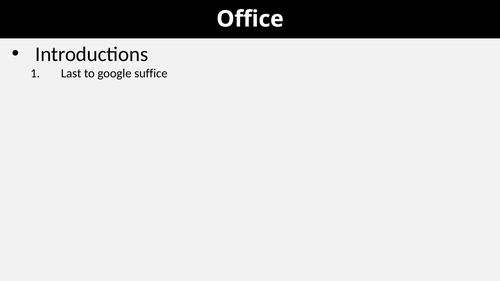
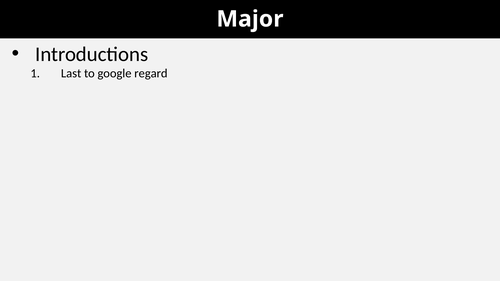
Office: Office -> Major (250, 19)
suffice: suffice -> regard (151, 74)
